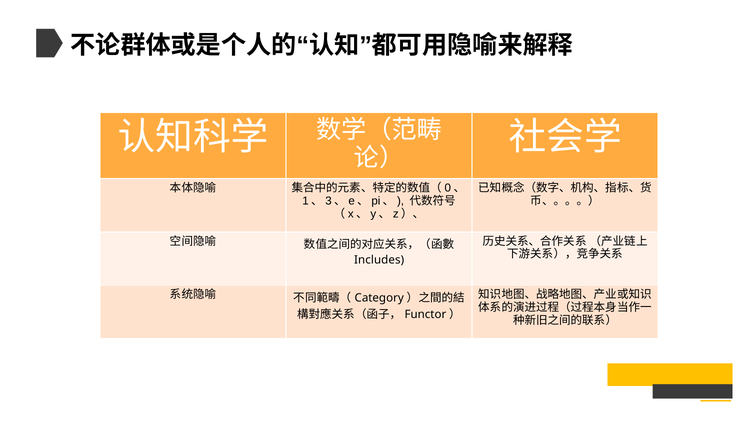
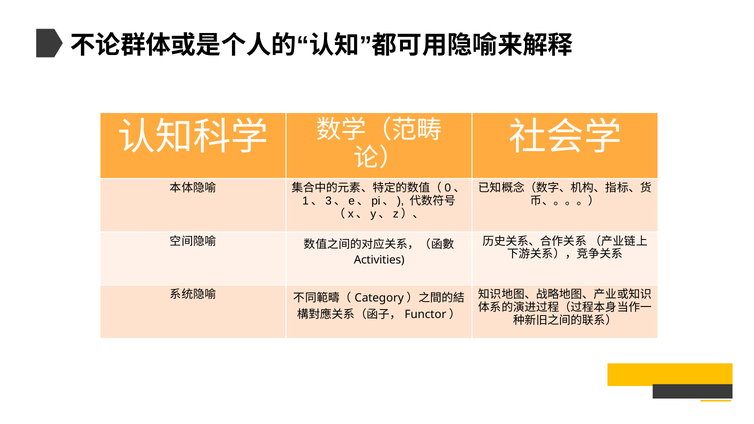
Includes: Includes -> Activities (379, 260)
